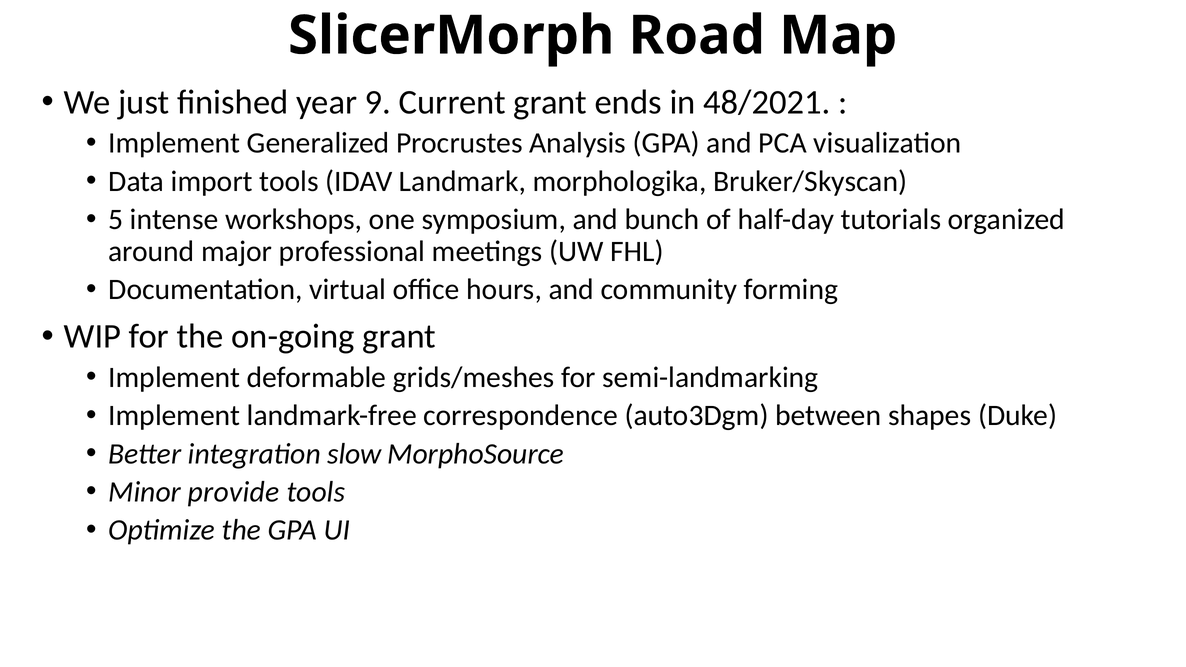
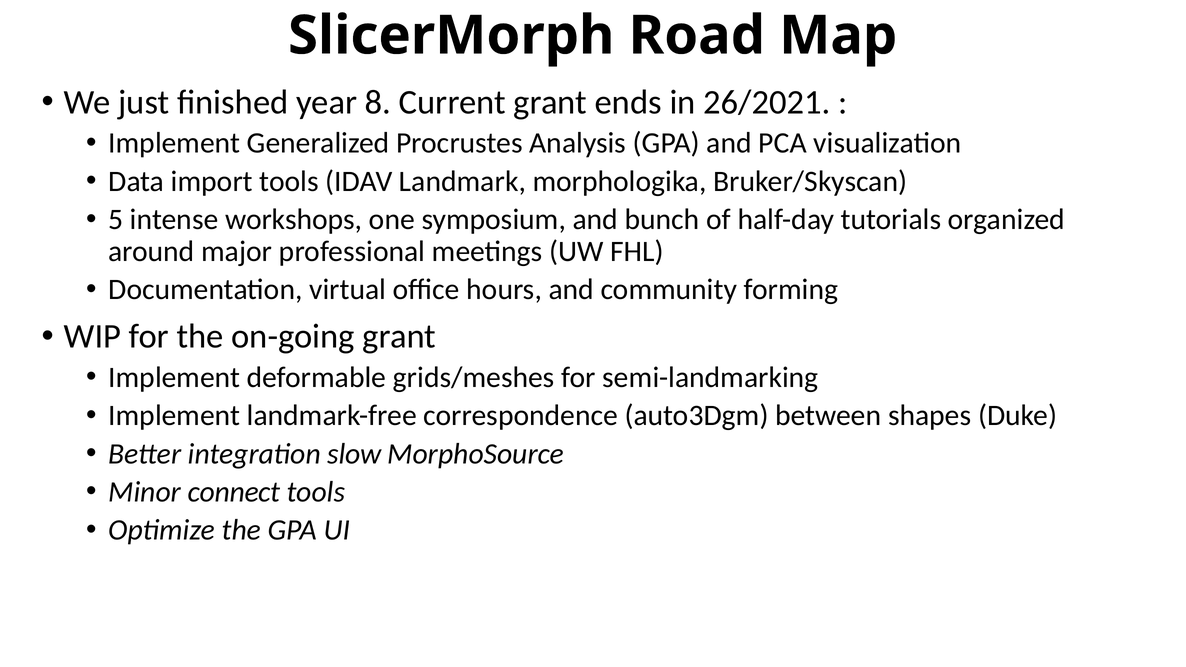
9: 9 -> 8 (378, 102)
48/2021: 48/2021 -> 26/2021 (767, 102)
provide: provide -> connect (234, 492)
